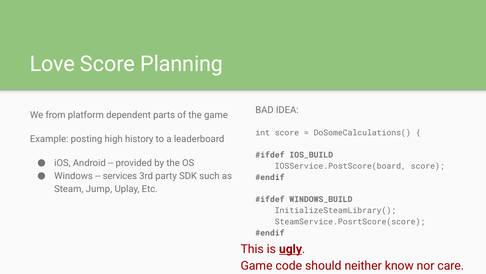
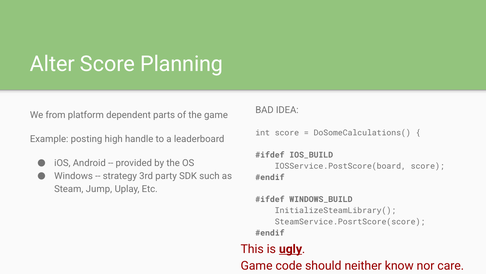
Love: Love -> Alter (52, 64)
history: history -> handle (139, 139)
services: services -> strategy (120, 176)
